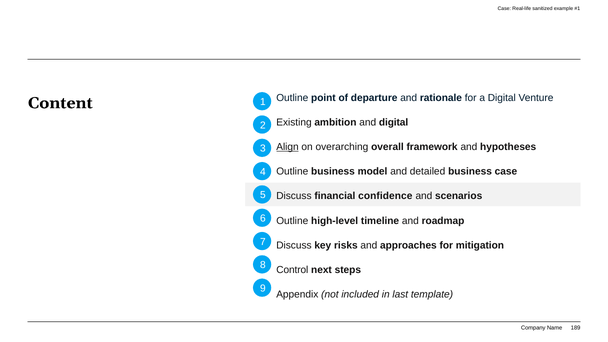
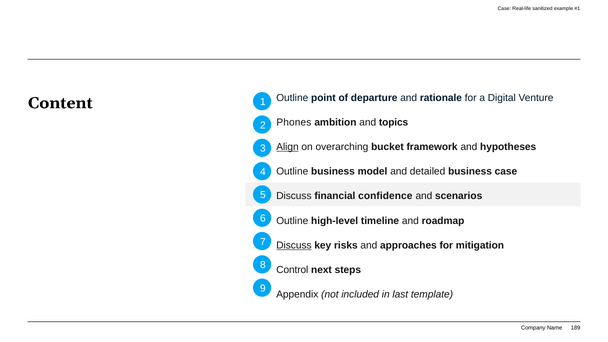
Existing: Existing -> Phones (294, 123)
and digital: digital -> topics (394, 123)
overall: overall -> bucket (387, 147)
Discuss underline: none -> present (294, 245)
